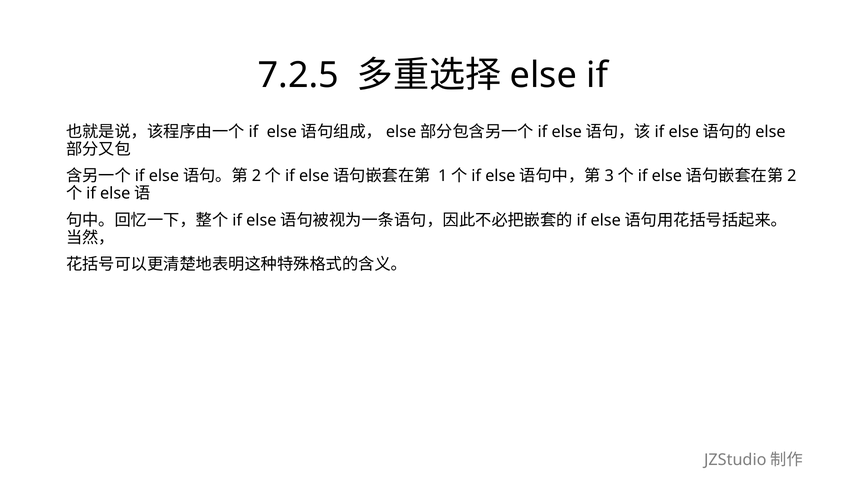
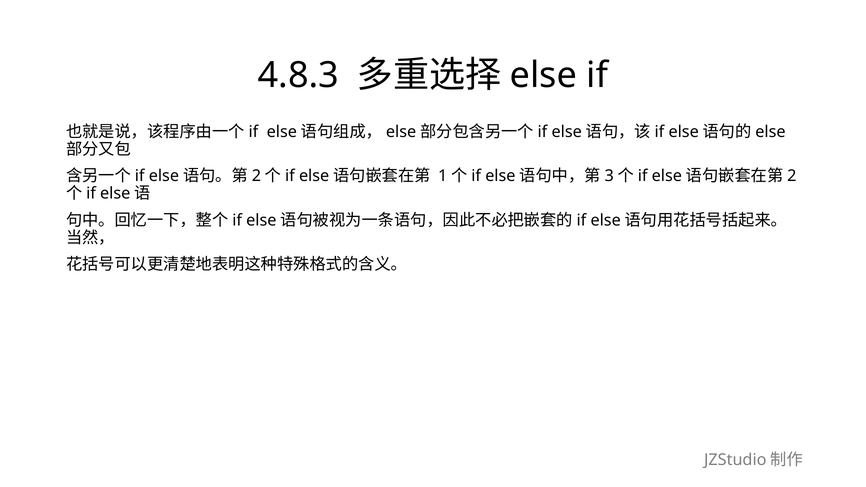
7.2.5: 7.2.5 -> 4.8.3 (298, 75)
